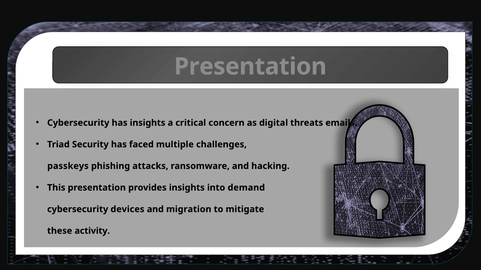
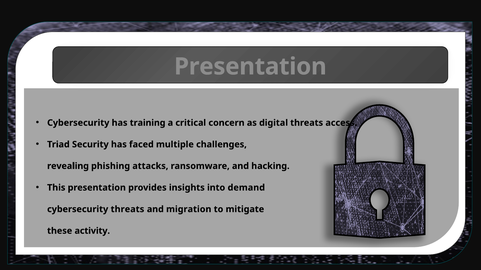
has insights: insights -> training (148, 123)
emails: emails -> access (341, 123)
passkeys: passkeys -> revealing (68, 166)
cybersecurity devices: devices -> threats (127, 210)
